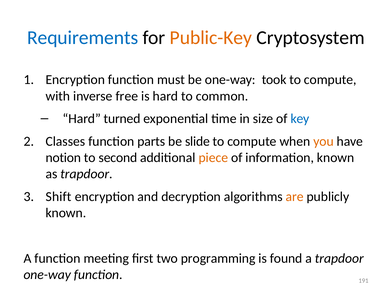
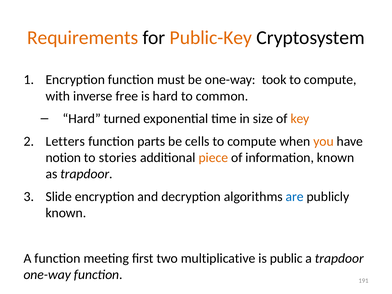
Requirements colour: blue -> orange (83, 38)
key colour: blue -> orange (300, 119)
Classes: Classes -> Letters (65, 141)
slide: slide -> cells (197, 141)
second: second -> stories (118, 158)
Shift: Shift -> Slide (59, 197)
are colour: orange -> blue (295, 197)
programming: programming -> multiplicative (218, 258)
found: found -> public (286, 258)
